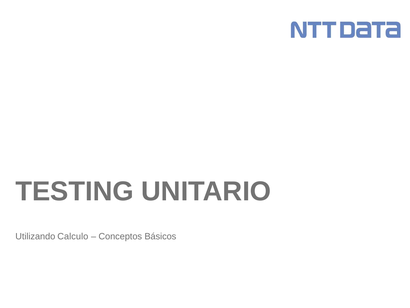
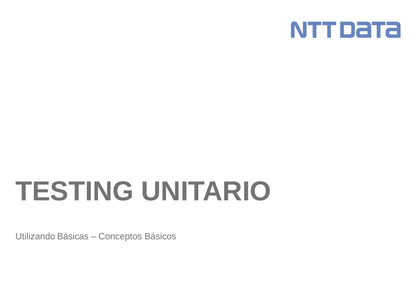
Calculo: Calculo -> Básicas (73, 236)
